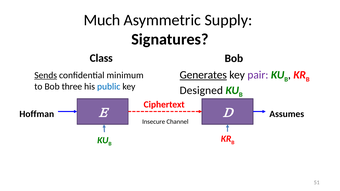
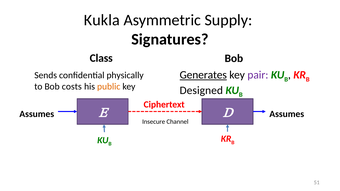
Much: Much -> Kukla (102, 20)
Sends underline: present -> none (46, 75)
minimum: minimum -> physically (125, 75)
three: three -> costs (72, 87)
public colour: blue -> orange (109, 87)
Hoffman: Hoffman -> Assumes (37, 114)
